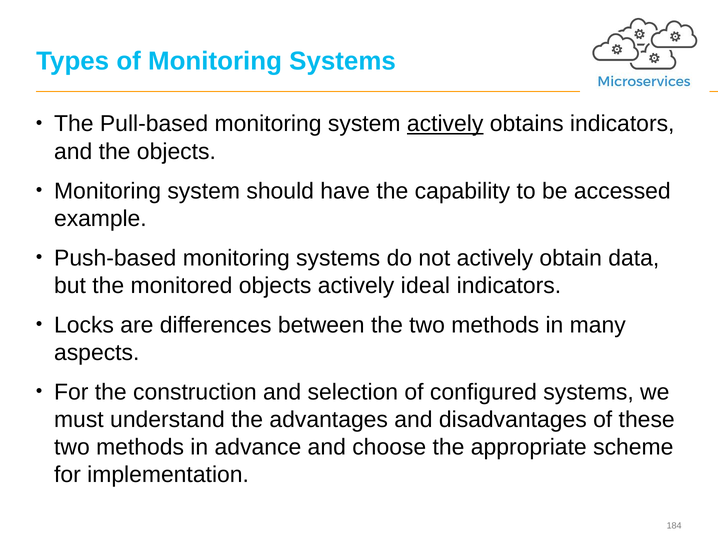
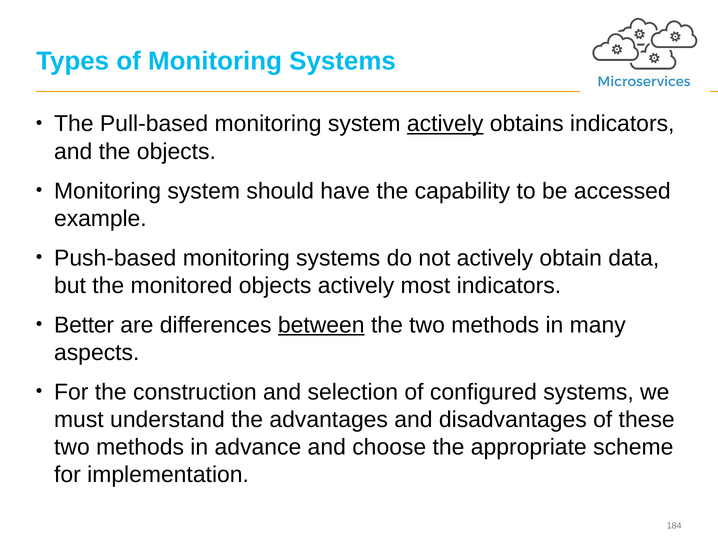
ideal: ideal -> most (425, 285)
Locks: Locks -> Better (84, 325)
between underline: none -> present (321, 325)
